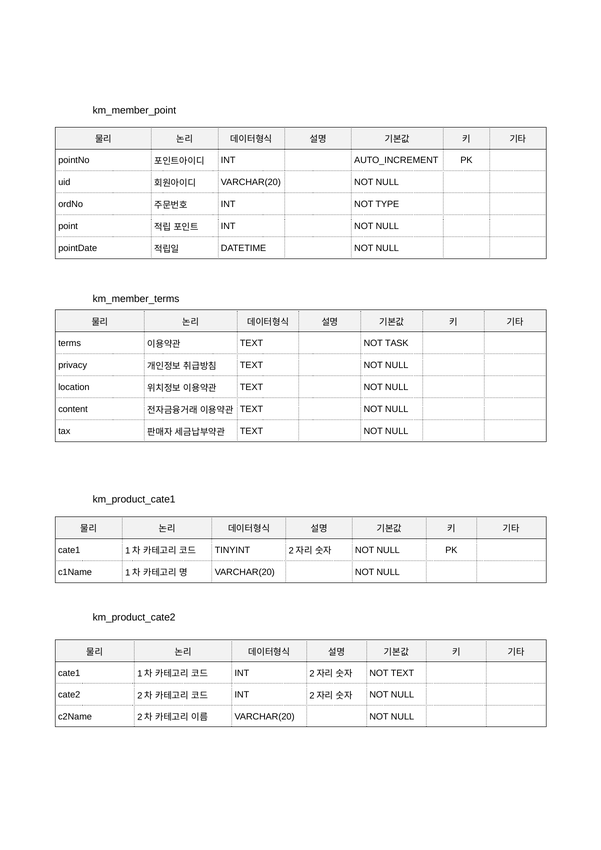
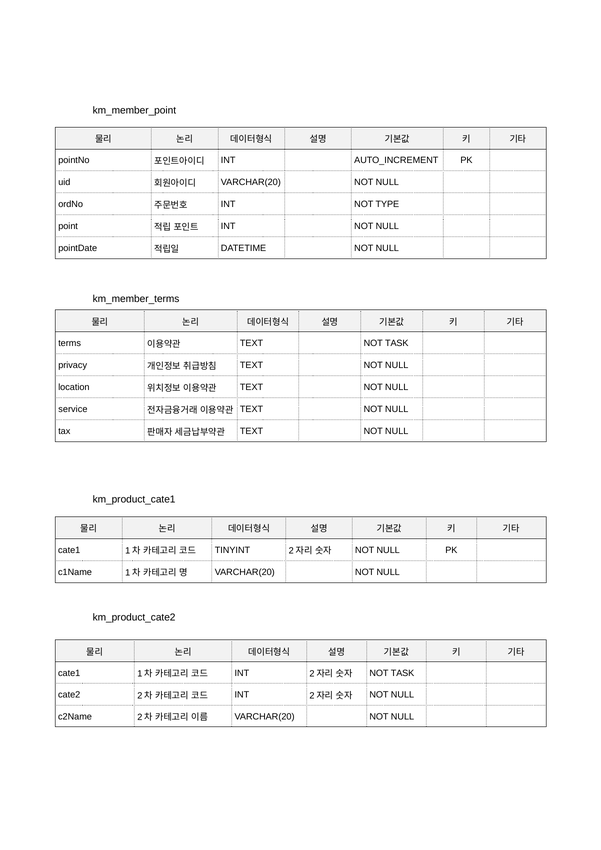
content: content -> service (73, 409)
TEXT: TEXT -> TASK (403, 673)
